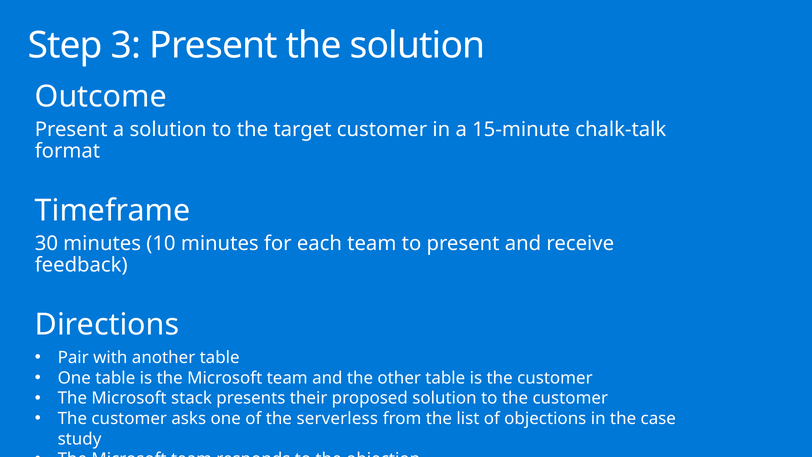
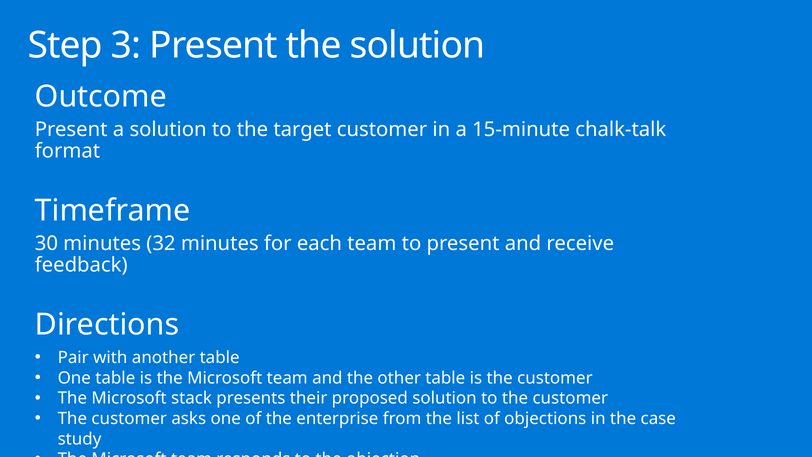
10: 10 -> 32 (161, 243)
serverless: serverless -> enterprise (337, 418)
